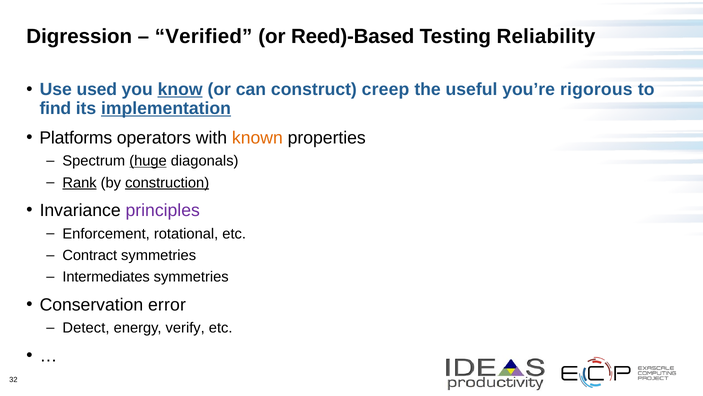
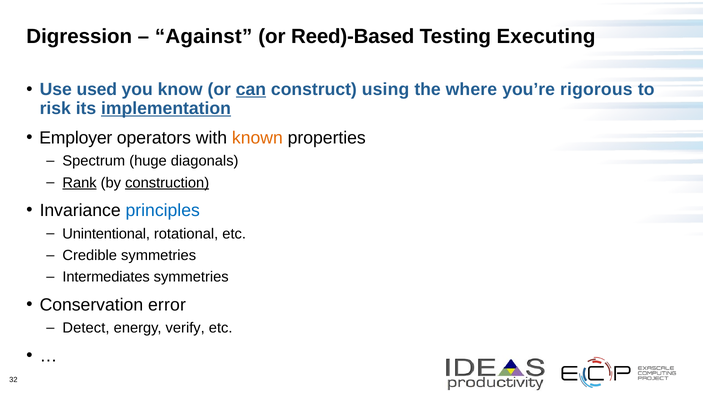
Verified: Verified -> Against (204, 36)
Reliability: Reliability -> Executing (546, 36)
know underline: present -> none (180, 89)
can underline: none -> present (251, 89)
creep: creep -> using (386, 89)
useful: useful -> where (471, 89)
find: find -> risk (55, 108)
Platforms: Platforms -> Employer (76, 138)
huge underline: present -> none (148, 161)
principles colour: purple -> blue (163, 210)
Enforcement: Enforcement -> Unintentional (106, 233)
Contract: Contract -> Credible (90, 255)
